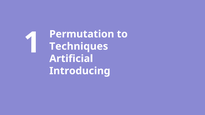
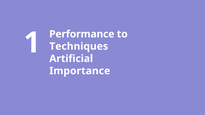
Permutation: Permutation -> Performance (82, 34)
Introducing: Introducing -> Importance (80, 71)
